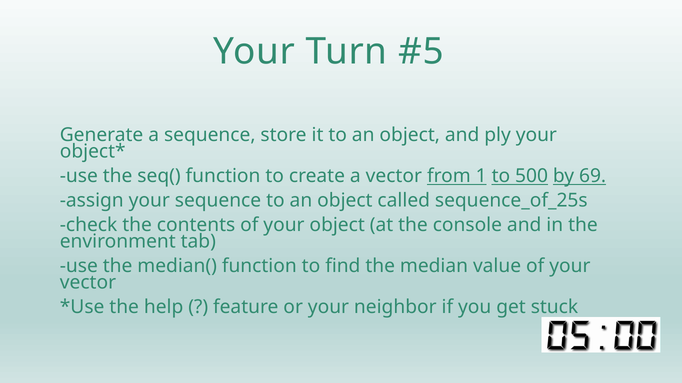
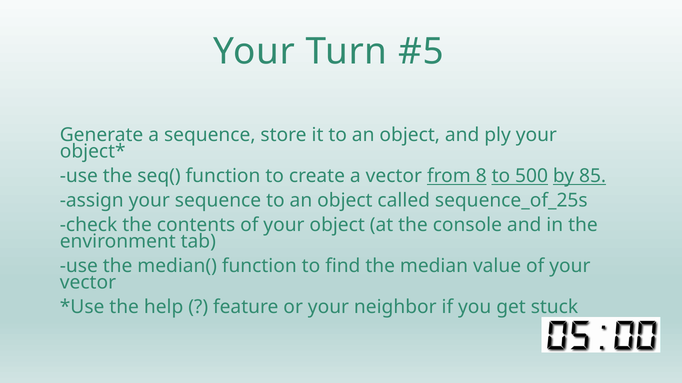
1: 1 -> 8 (481, 176)
69: 69 -> 85 (593, 176)
